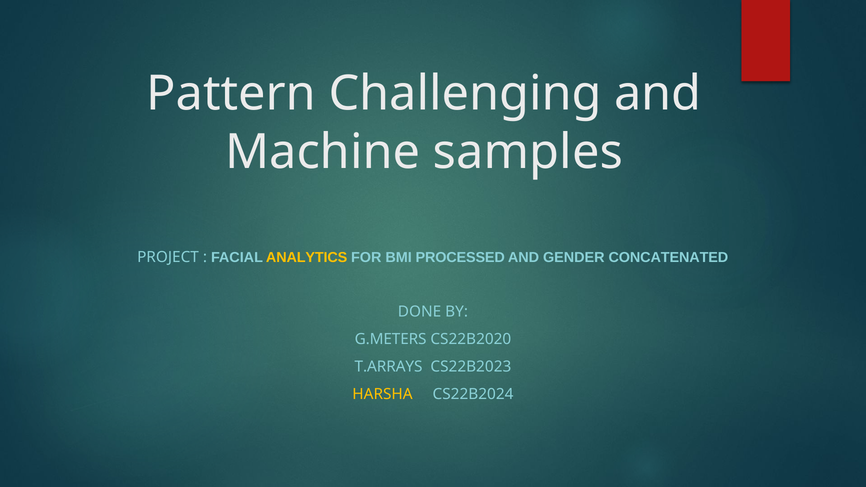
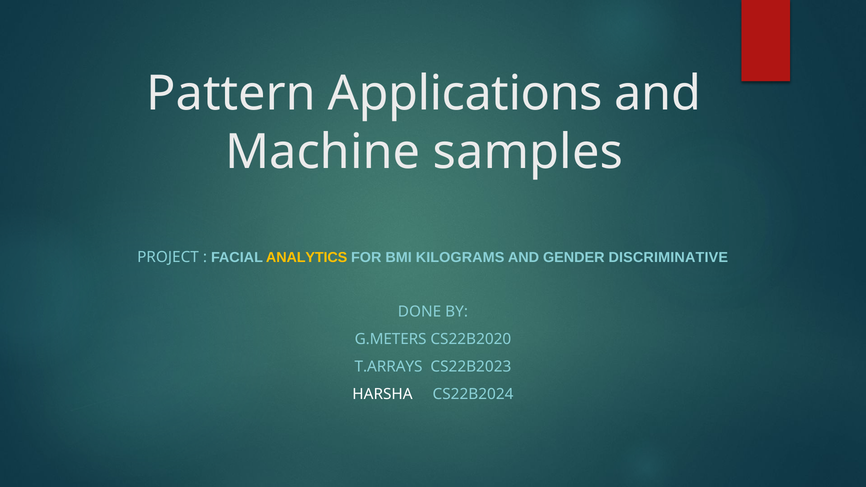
Challenging: Challenging -> Applications (465, 94)
PROCESSED: PROCESSED -> KILOGRAMS (460, 257)
CONCATENATED: CONCATENATED -> DISCRIMINATIVE (668, 257)
HARSHA colour: yellow -> white (382, 394)
